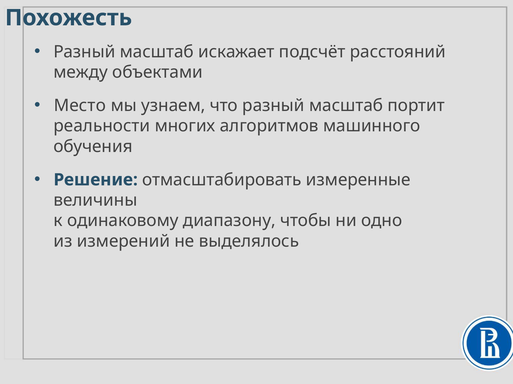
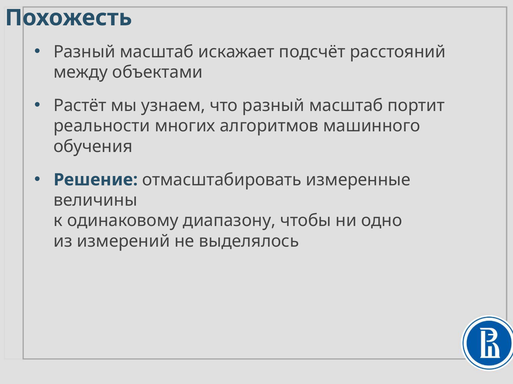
Место: Место -> Растёт (80, 106)
